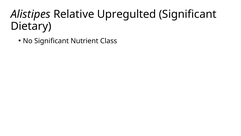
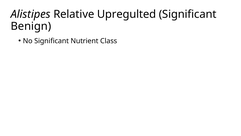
Dietary: Dietary -> Benign (31, 26)
